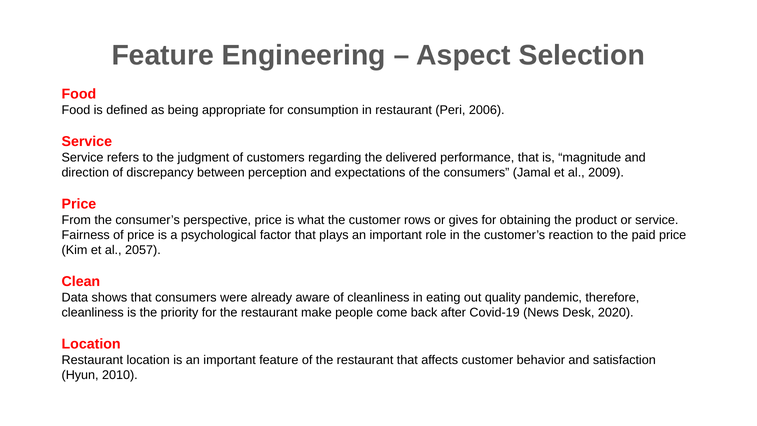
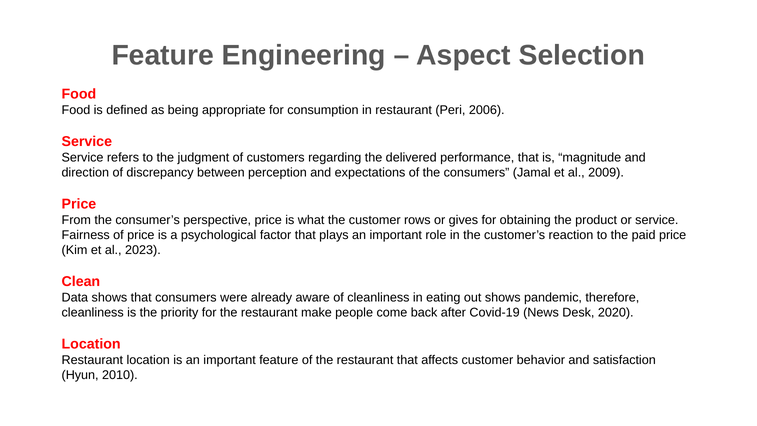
2057: 2057 -> 2023 (143, 250)
out quality: quality -> shows (503, 297)
